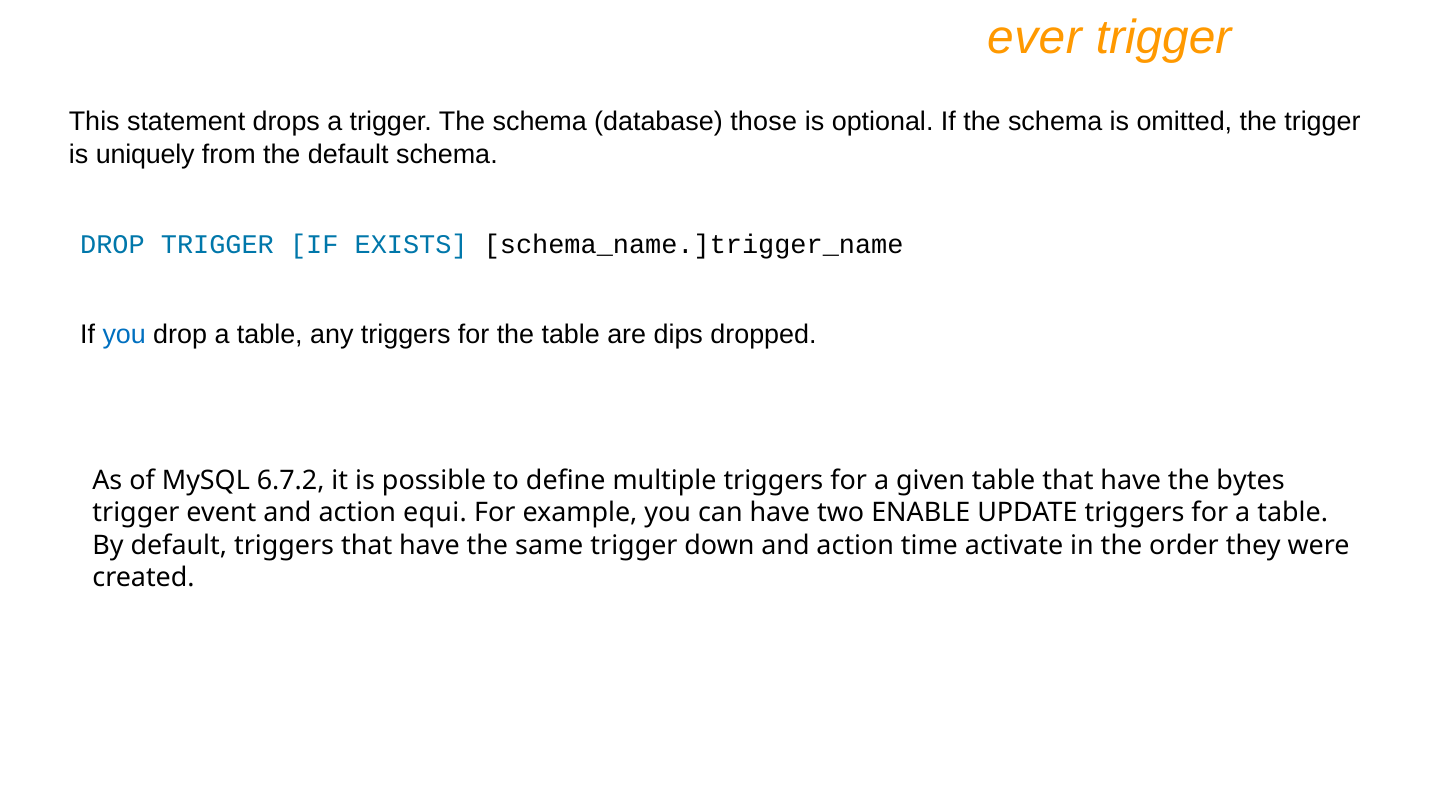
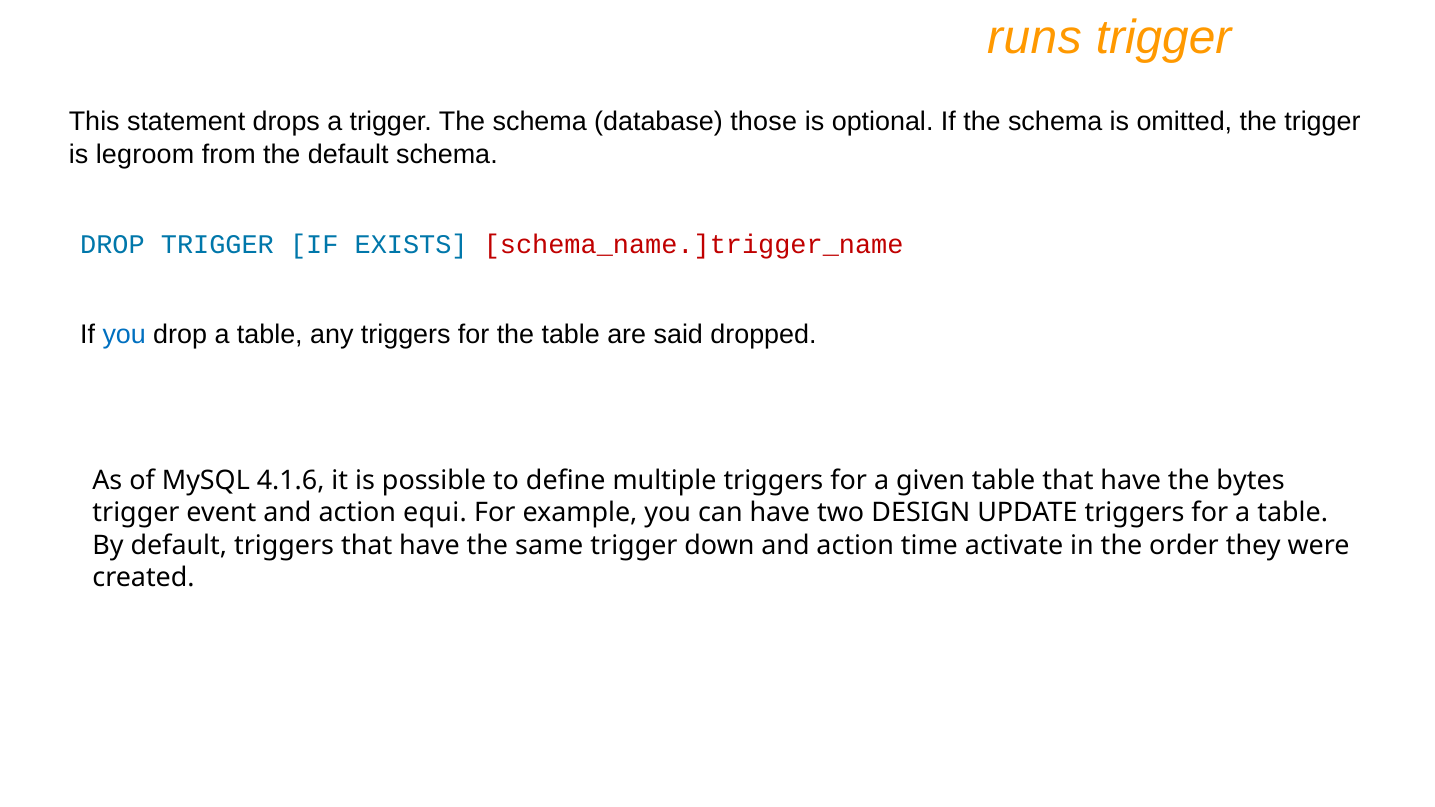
ever: ever -> runs (1034, 37)
uniquely: uniquely -> legroom (145, 154)
schema_name.]trigger_name colour: black -> red (694, 245)
dips: dips -> said (678, 335)
6.7.2: 6.7.2 -> 4.1.6 (291, 481)
ENABLE: ENABLE -> DESIGN (921, 513)
